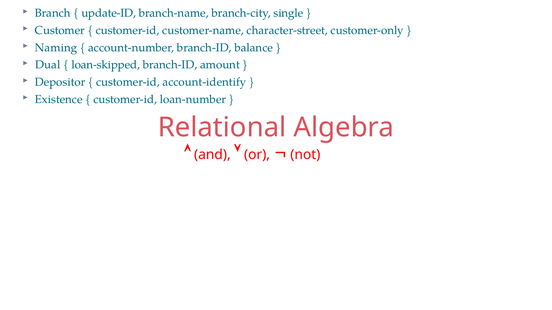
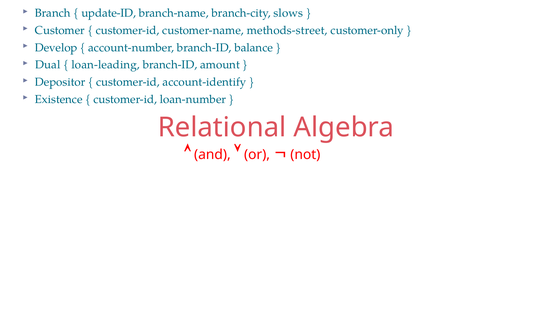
single: single -> slows (288, 13)
character-street: character-street -> methods-street (287, 30)
Naming: Naming -> Develop (56, 48)
loan-skipped: loan-skipped -> loan-leading (106, 65)
